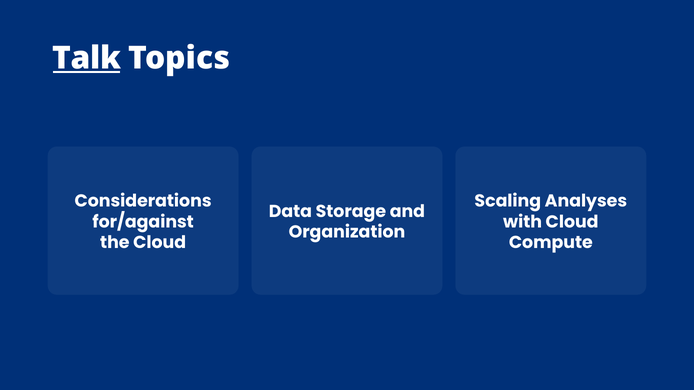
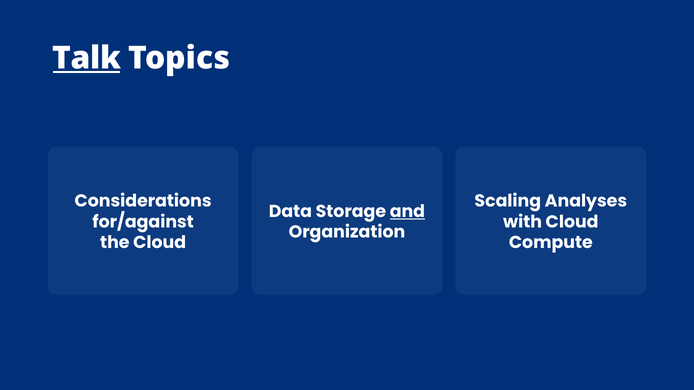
and underline: none -> present (407, 212)
